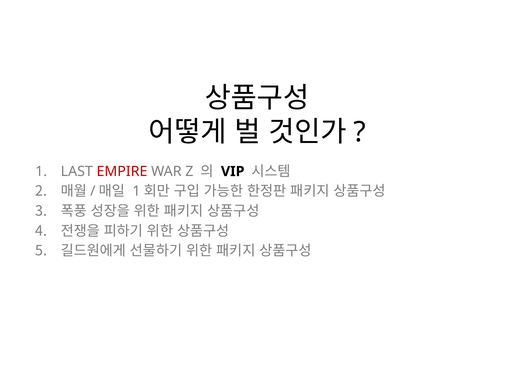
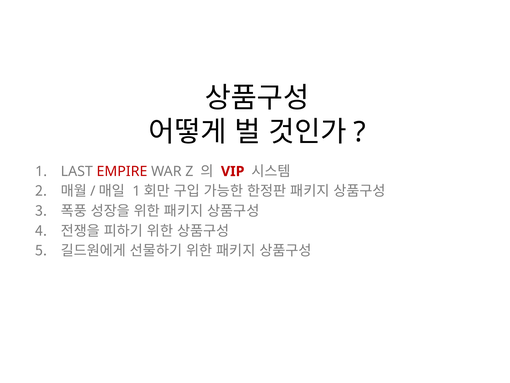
VIP colour: black -> red (233, 171)
